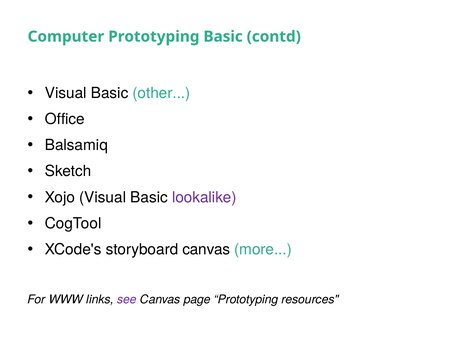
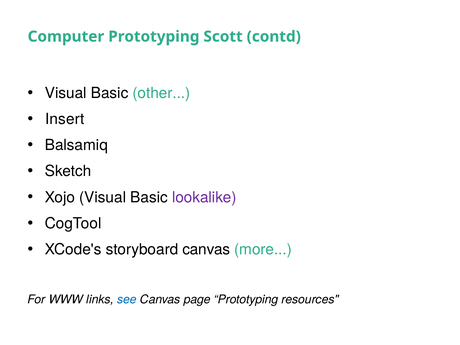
Prototyping Basic: Basic -> Scott (223, 37)
Office: Office -> Insert (65, 119)
see colour: purple -> blue (127, 299)
